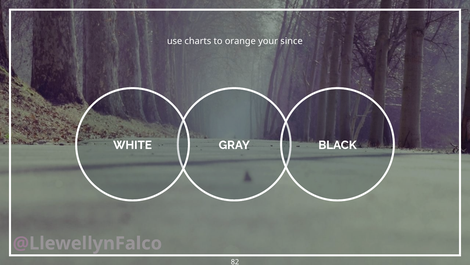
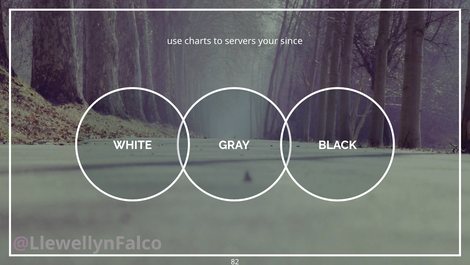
orange: orange -> servers (240, 41)
